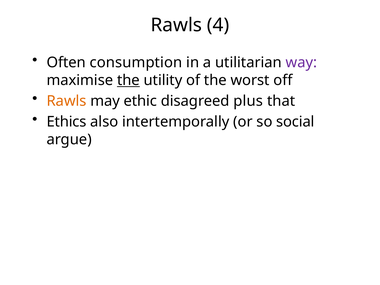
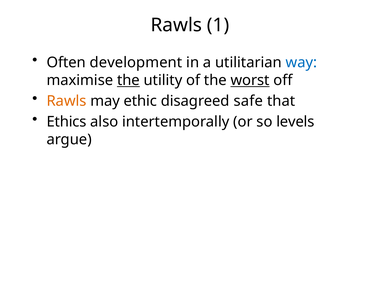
4: 4 -> 1 (218, 25)
consumption: consumption -> development (136, 62)
way colour: purple -> blue (301, 62)
worst underline: none -> present (250, 80)
plus: plus -> safe (248, 101)
social: social -> levels (295, 122)
